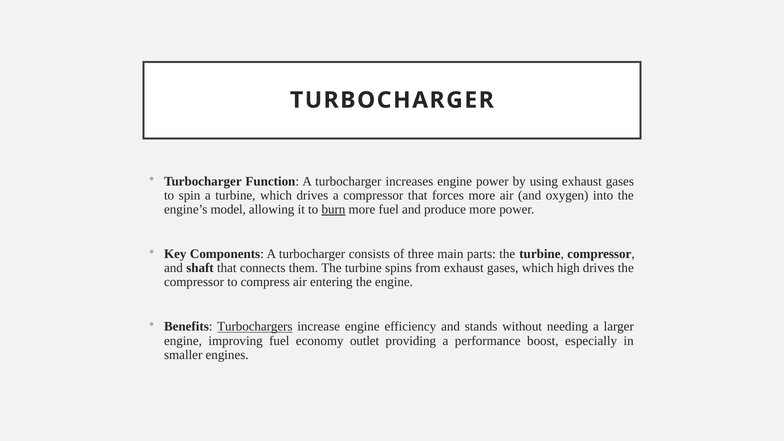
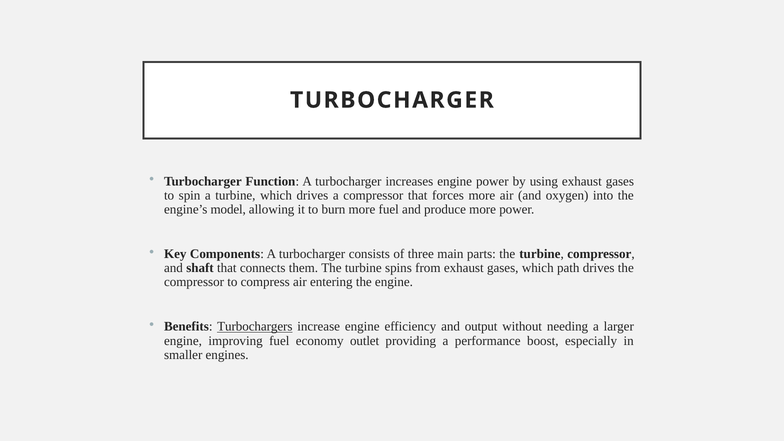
burn underline: present -> none (333, 210)
high: high -> path (568, 268)
stands: stands -> output (481, 327)
